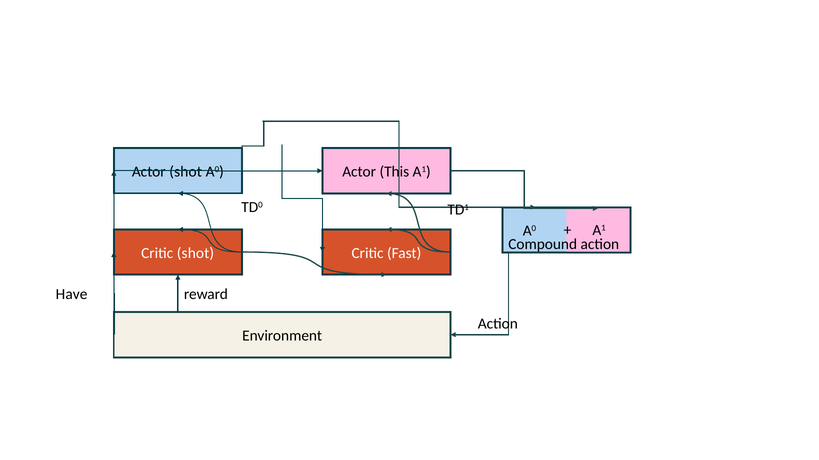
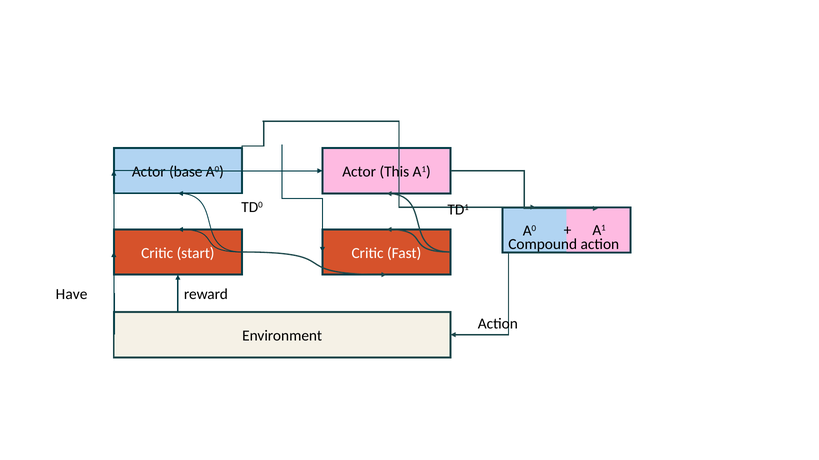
Actor shot: shot -> base (186, 172)
Critic shot: shot -> start (196, 253)
